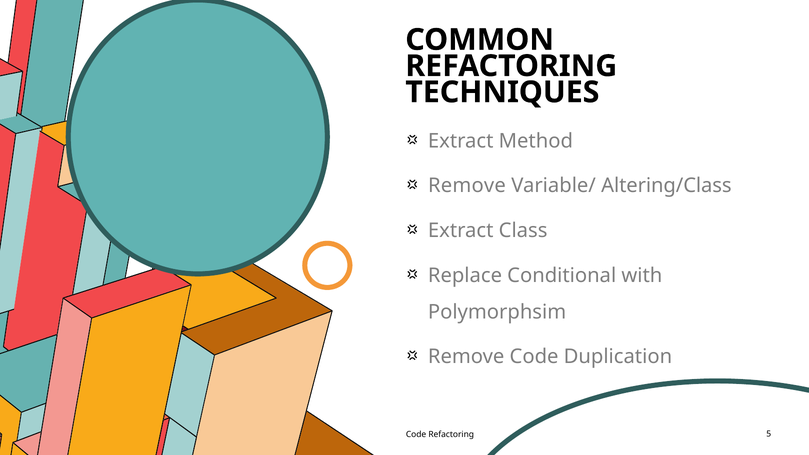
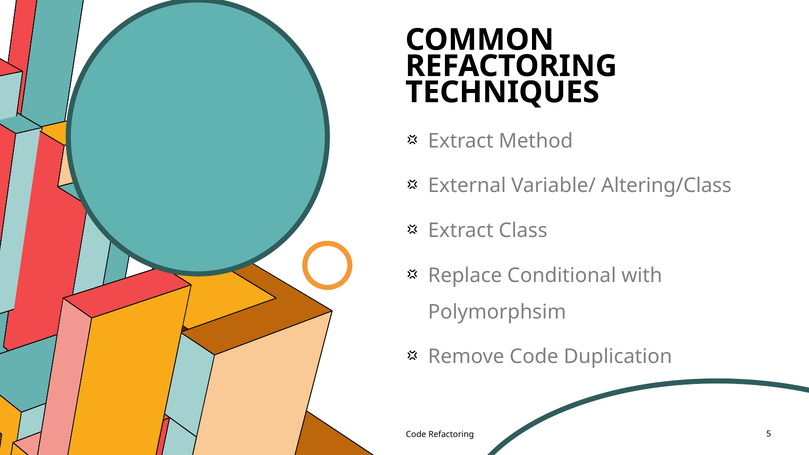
Remove: Remove -> External (467, 186)
